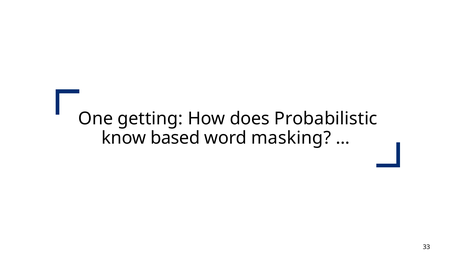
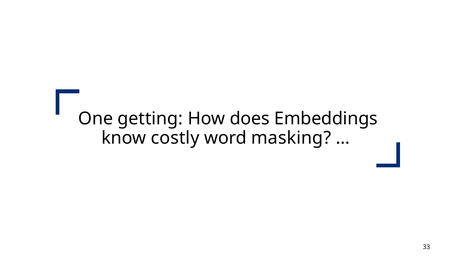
Probabilistic: Probabilistic -> Embeddings (326, 119)
based: based -> costly (175, 138)
